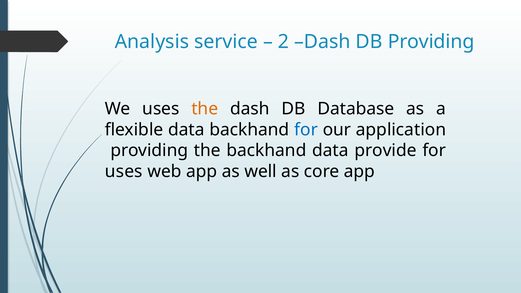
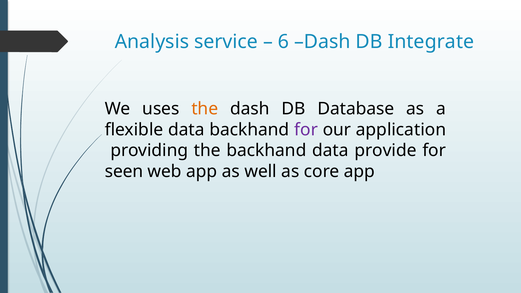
2: 2 -> 6 (283, 42)
DB Providing: Providing -> Integrate (431, 42)
for colour: blue -> purple (306, 130)
uses: uses -> seen (124, 171)
